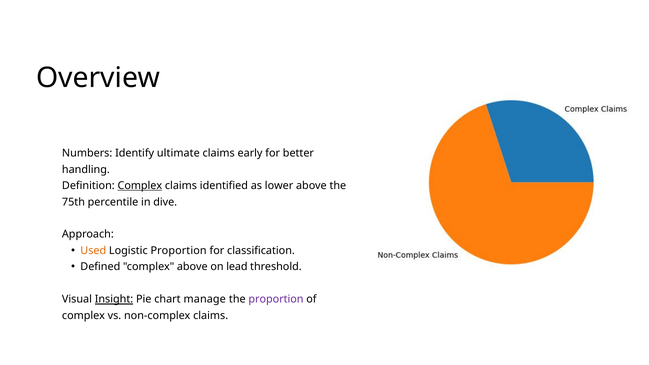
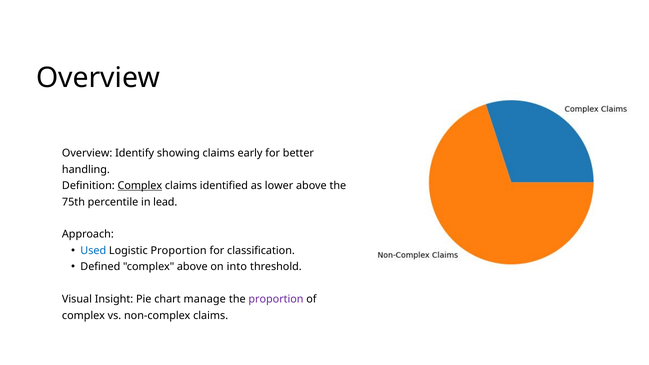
Numbers: Numbers -> Overview (87, 153)
ultimate: ultimate -> showing (178, 153)
dive: dive -> lead (165, 202)
Used colour: orange -> blue (93, 251)
lead: lead -> into (237, 267)
Insight underline: present -> none (114, 299)
